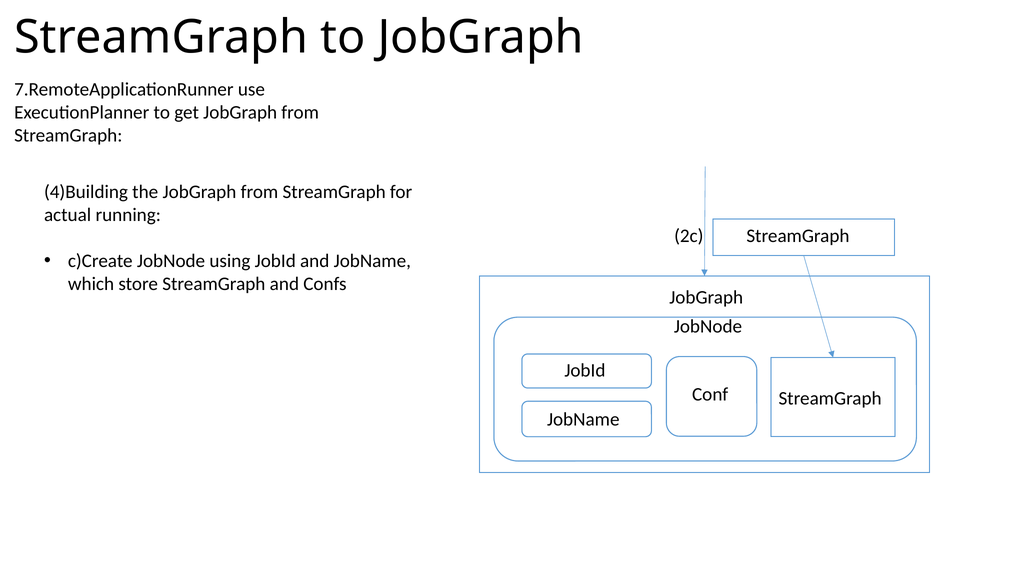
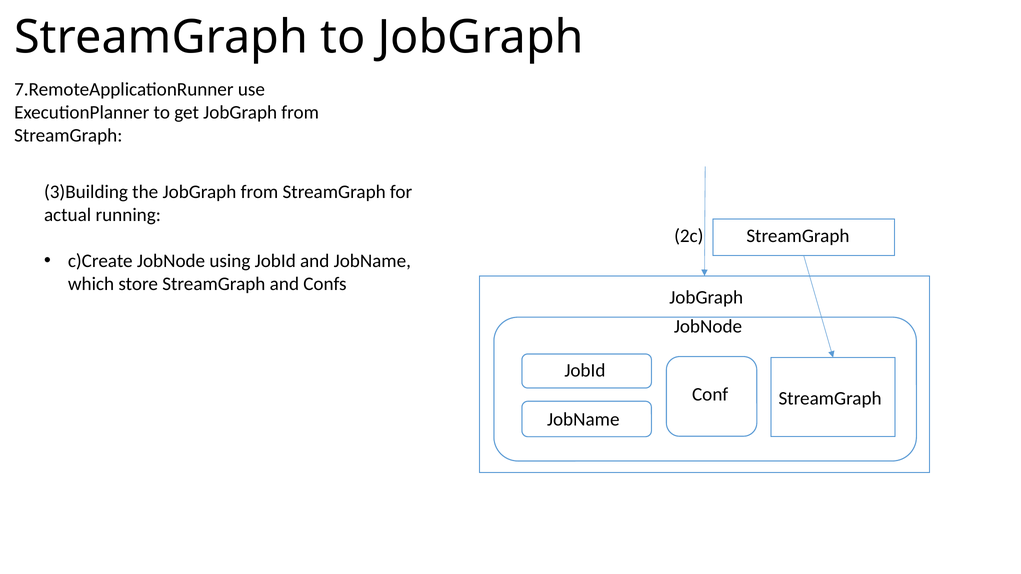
4)Building: 4)Building -> 3)Building (86, 192)
